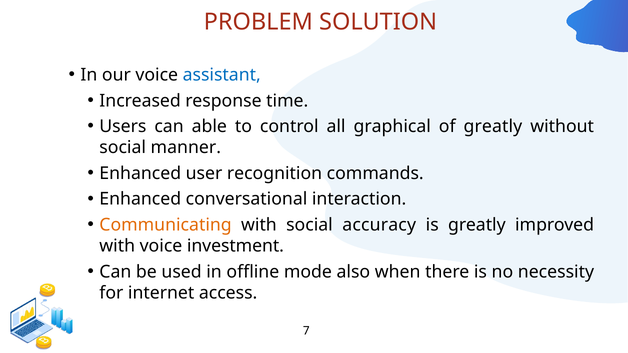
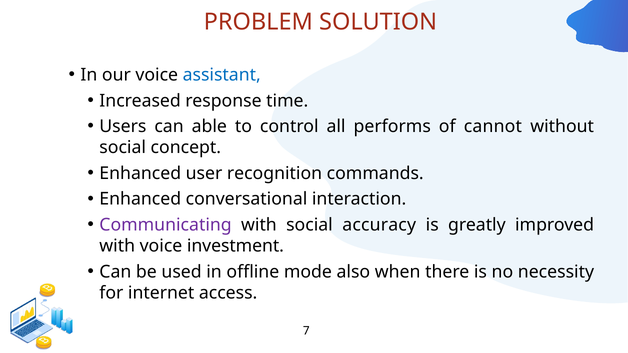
graphical: graphical -> performs (392, 127)
of greatly: greatly -> cannot (493, 127)
manner: manner -> concept (186, 148)
Communicating colour: orange -> purple (166, 225)
